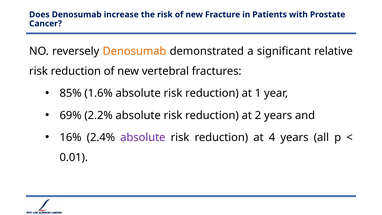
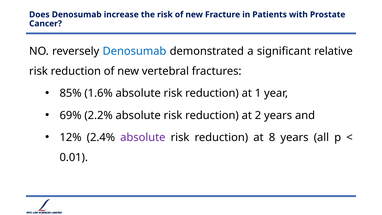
Denosumab colour: orange -> blue (134, 51)
16%: 16% -> 12% (71, 137)
4: 4 -> 8 (272, 137)
